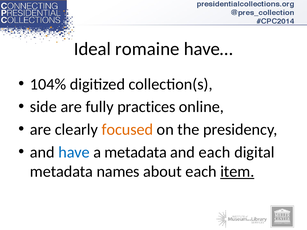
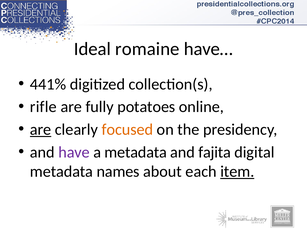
104%: 104% -> 441% (48, 84)
side: side -> rifle (43, 107)
practices: practices -> potatoes (146, 107)
are underline: none -> present (41, 130)
have colour: blue -> purple (74, 152)
and each: each -> fajita (215, 152)
